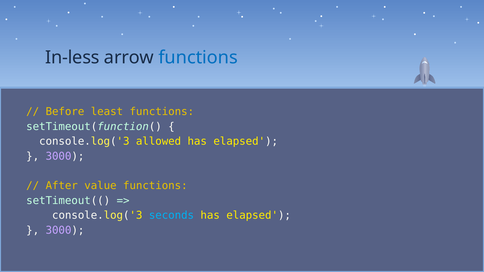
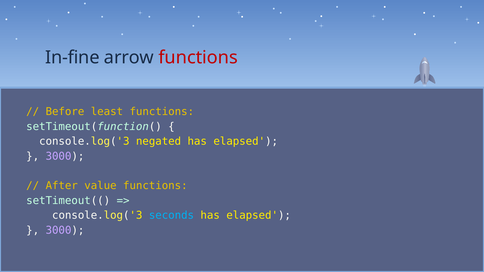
In-less: In-less -> In-fine (72, 58)
functions colour: blue -> red (198, 58)
allowed: allowed -> negated (159, 141)
